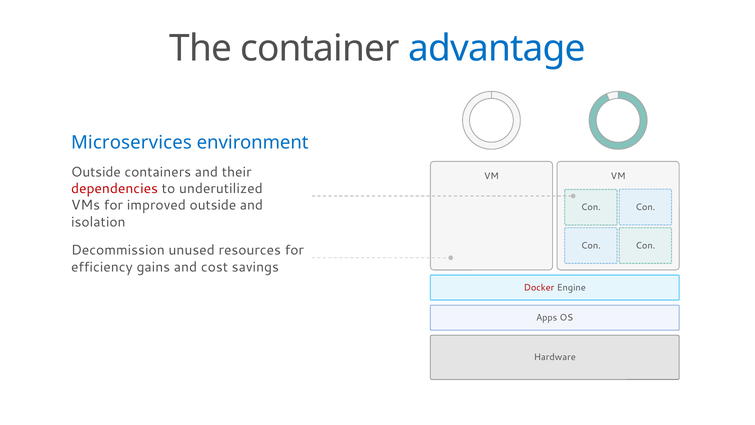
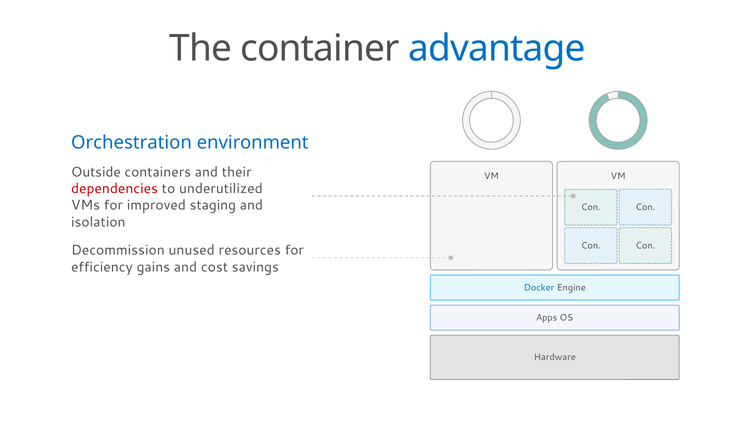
Microservices: Microservices -> Orchestration (131, 142)
improved outside: outside -> staging (213, 205)
Docker colour: red -> blue (539, 287)
